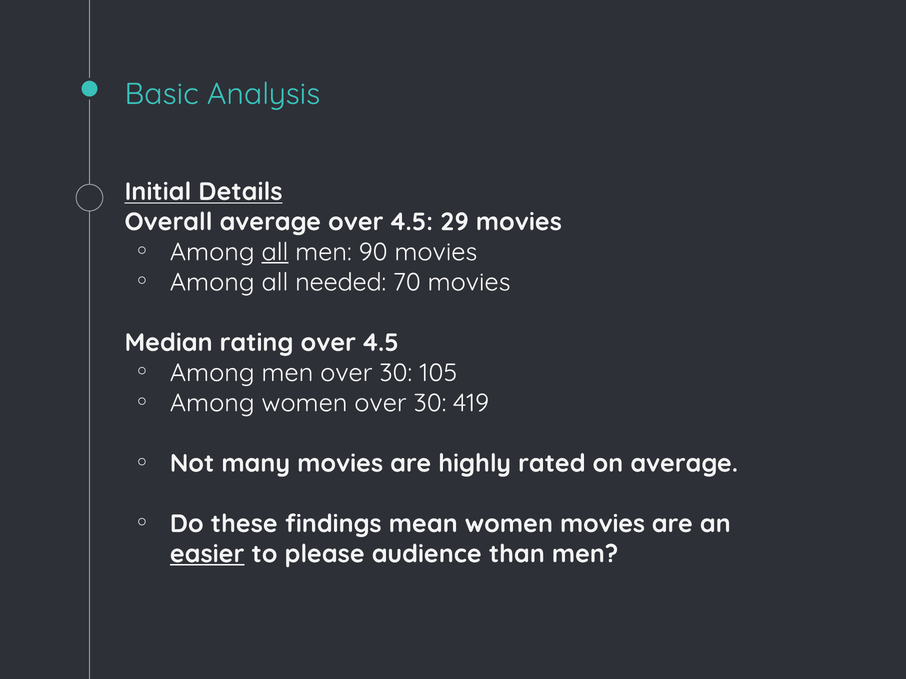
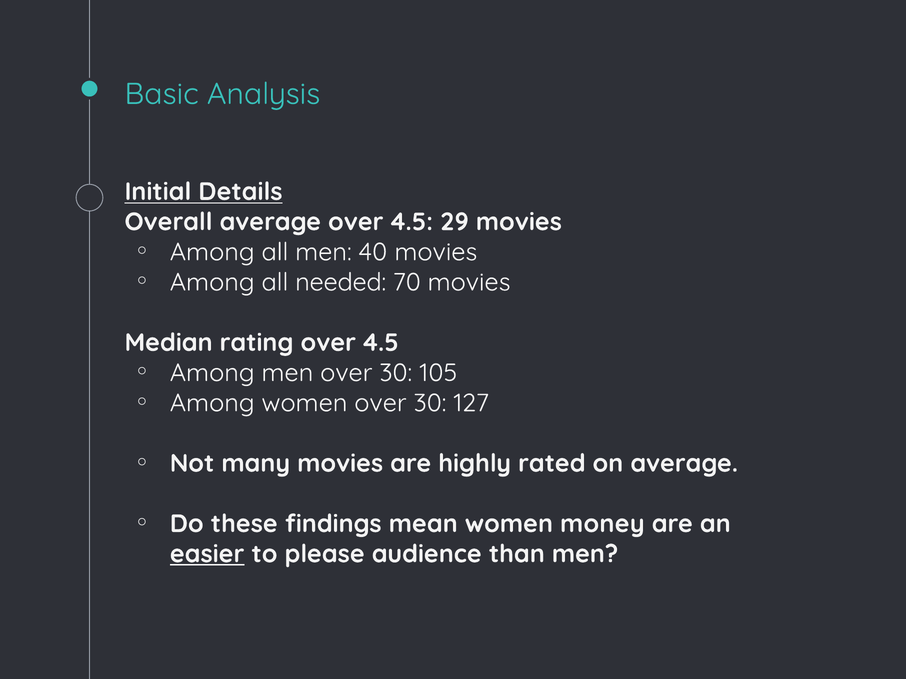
all underline: present -> none (275, 252)
90: 90 -> 40 (373, 252)
419: 419 -> 127 (471, 403)
women movies: movies -> money (602, 524)
